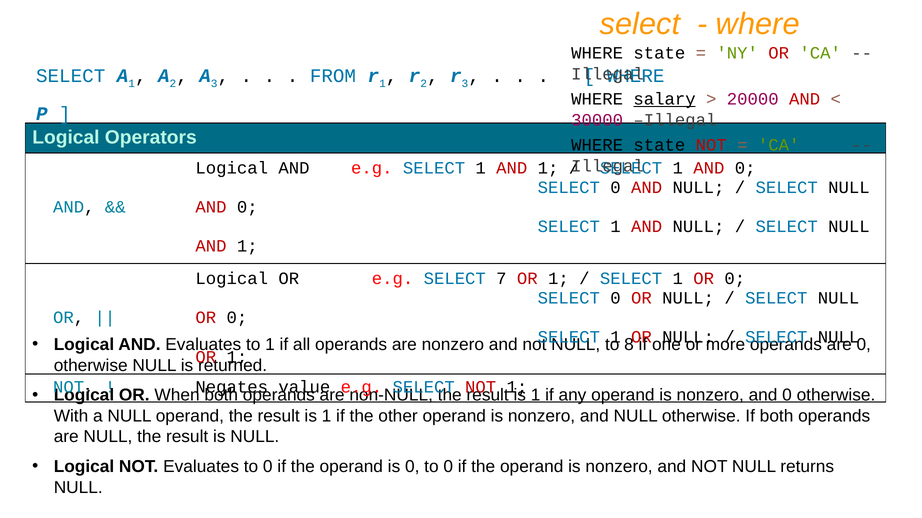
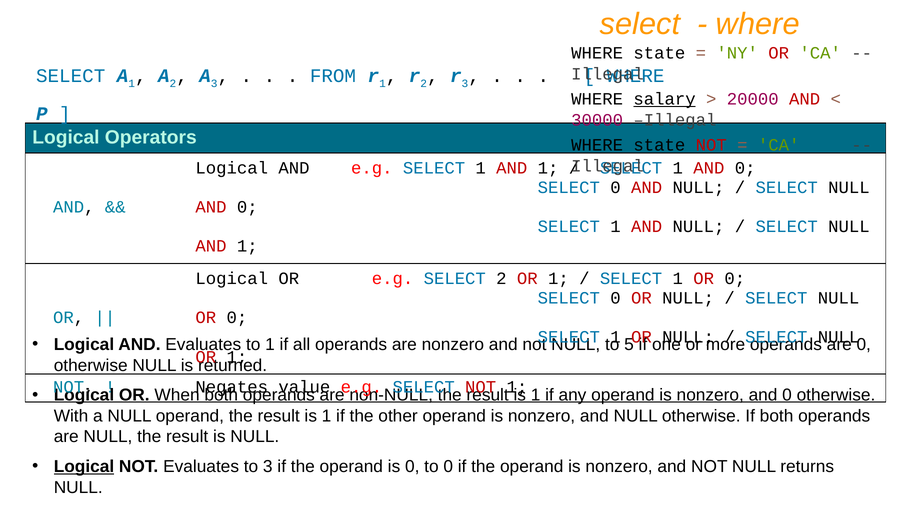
SELECT 7: 7 -> 2 (501, 279)
8: 8 -> 5 (629, 345)
Logical underline: none -> present (84, 467)
Evaluates to 0: 0 -> 3 (268, 467)
